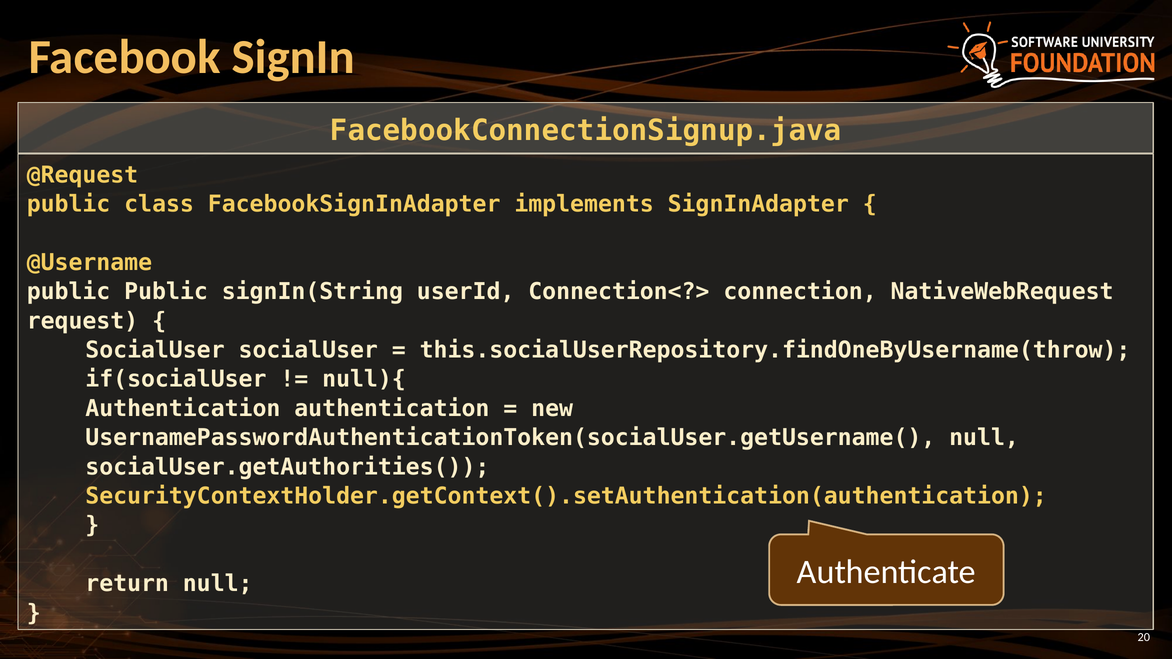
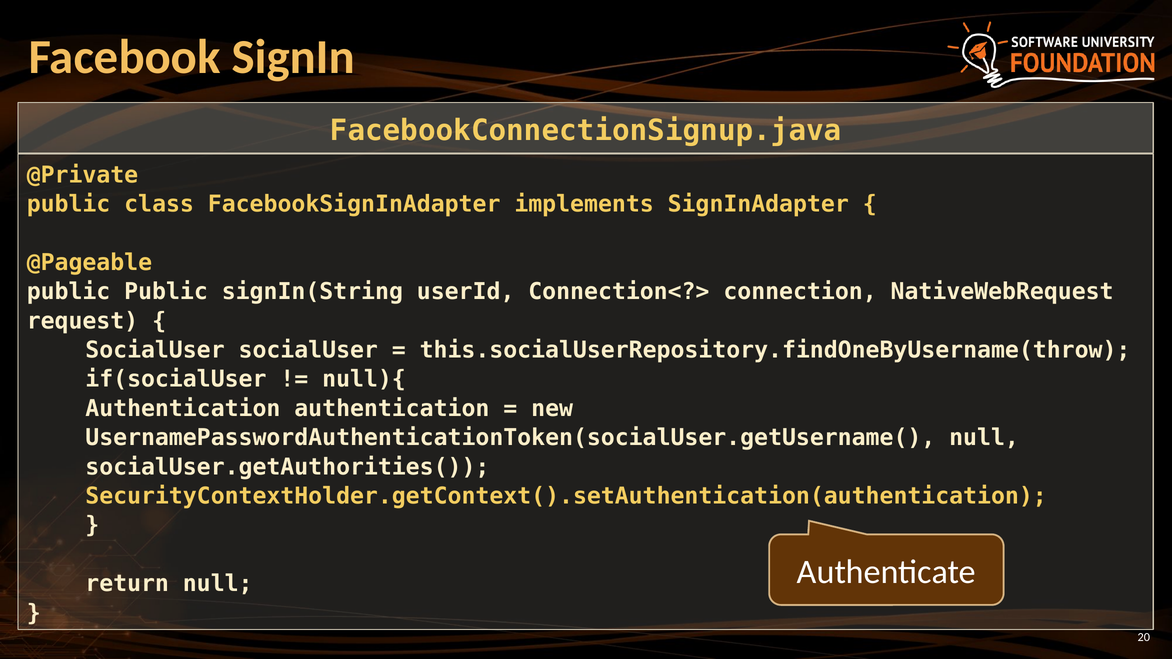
@Request: @Request -> @Private (82, 175)
@Username: @Username -> @Pageable (89, 263)
